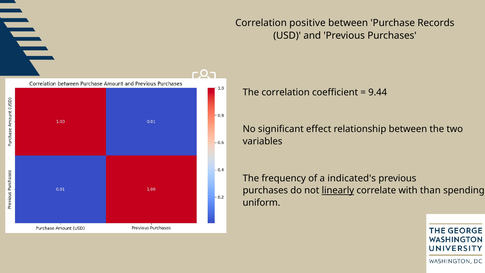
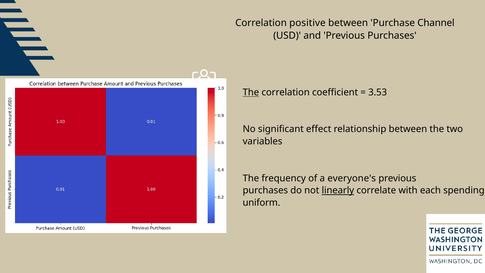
Records: Records -> Channel (436, 23)
The underline: none -> present (251, 92)
9.44: 9.44 -> 3.53 (378, 92)
indicated's: indicated's -> everyone's (352, 178)
than: than -> each (430, 190)
